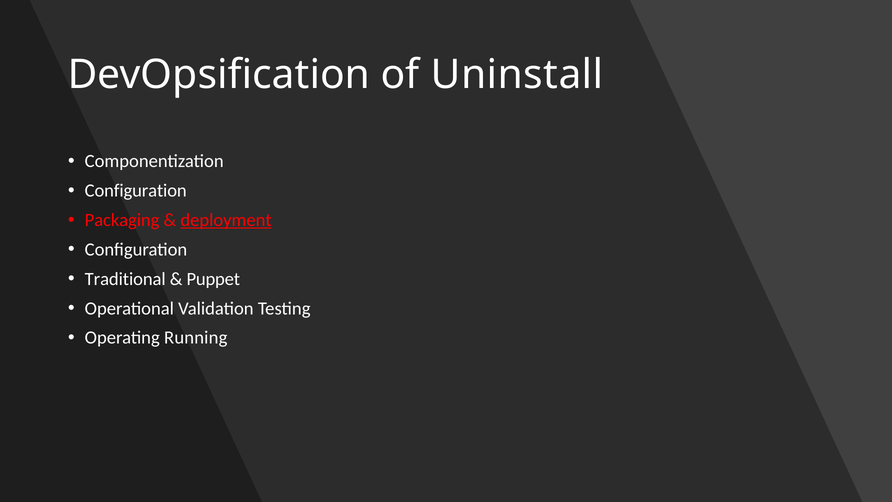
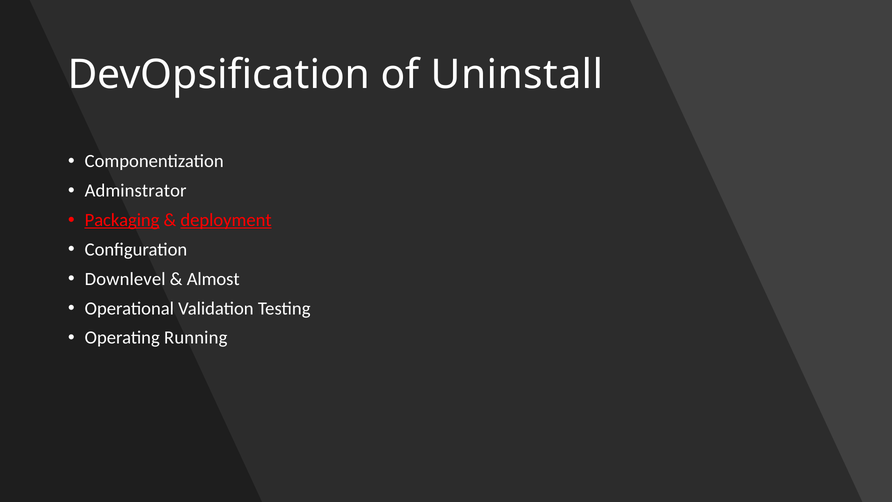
Configuration: Configuration -> Adminstrator (136, 191)
Packaging underline: none -> present (122, 220)
Traditional: Traditional -> Downlevel (125, 279)
Puppet: Puppet -> Almost (213, 279)
